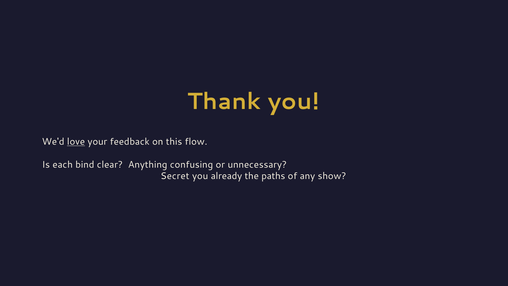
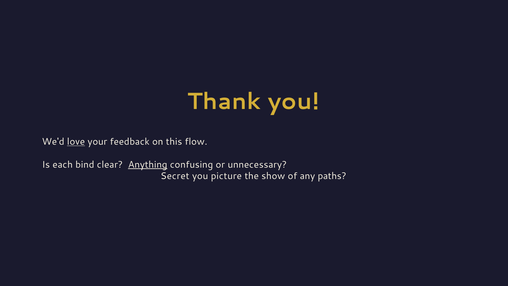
Anything underline: none -> present (148, 164)
already: already -> picture (226, 176)
paths: paths -> show (273, 176)
show: show -> paths (332, 176)
